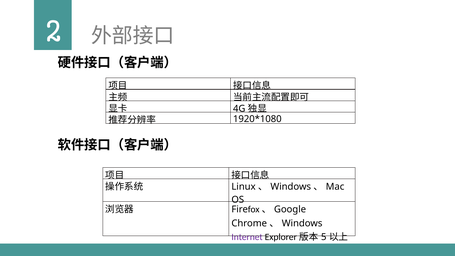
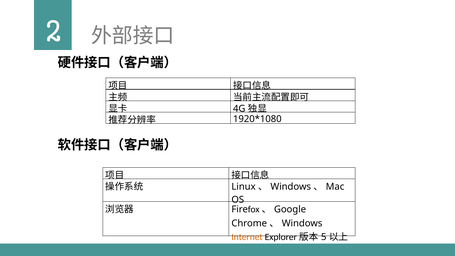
Internet colour: purple -> orange (247, 237)
